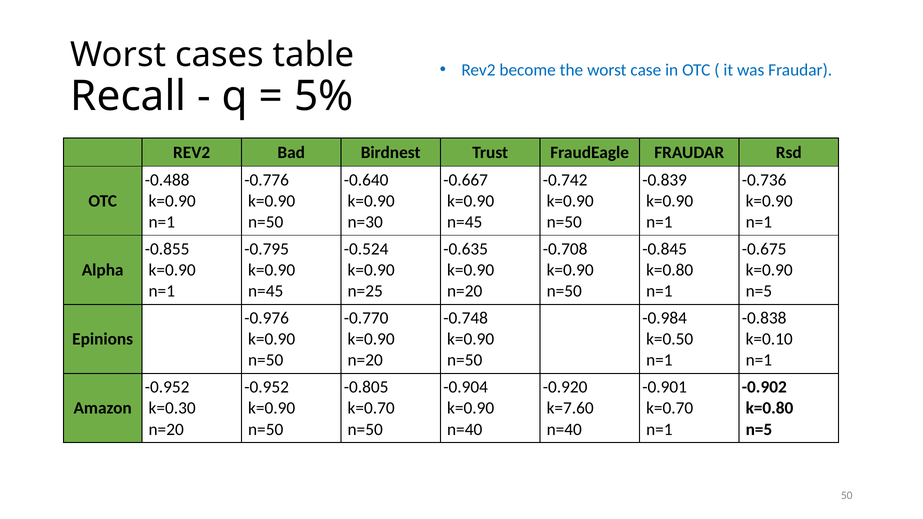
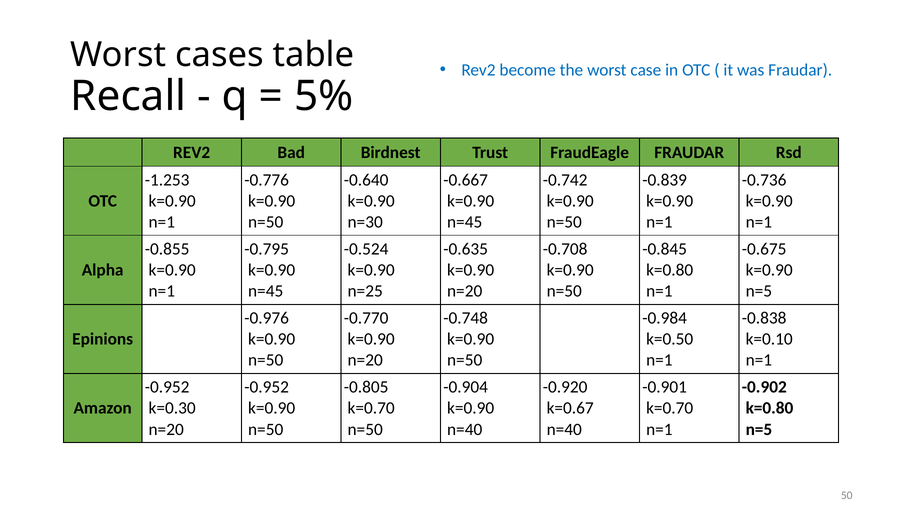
-0.488: -0.488 -> -1.253 (167, 180)
k=7.60: k=7.60 -> k=0.67 (570, 408)
